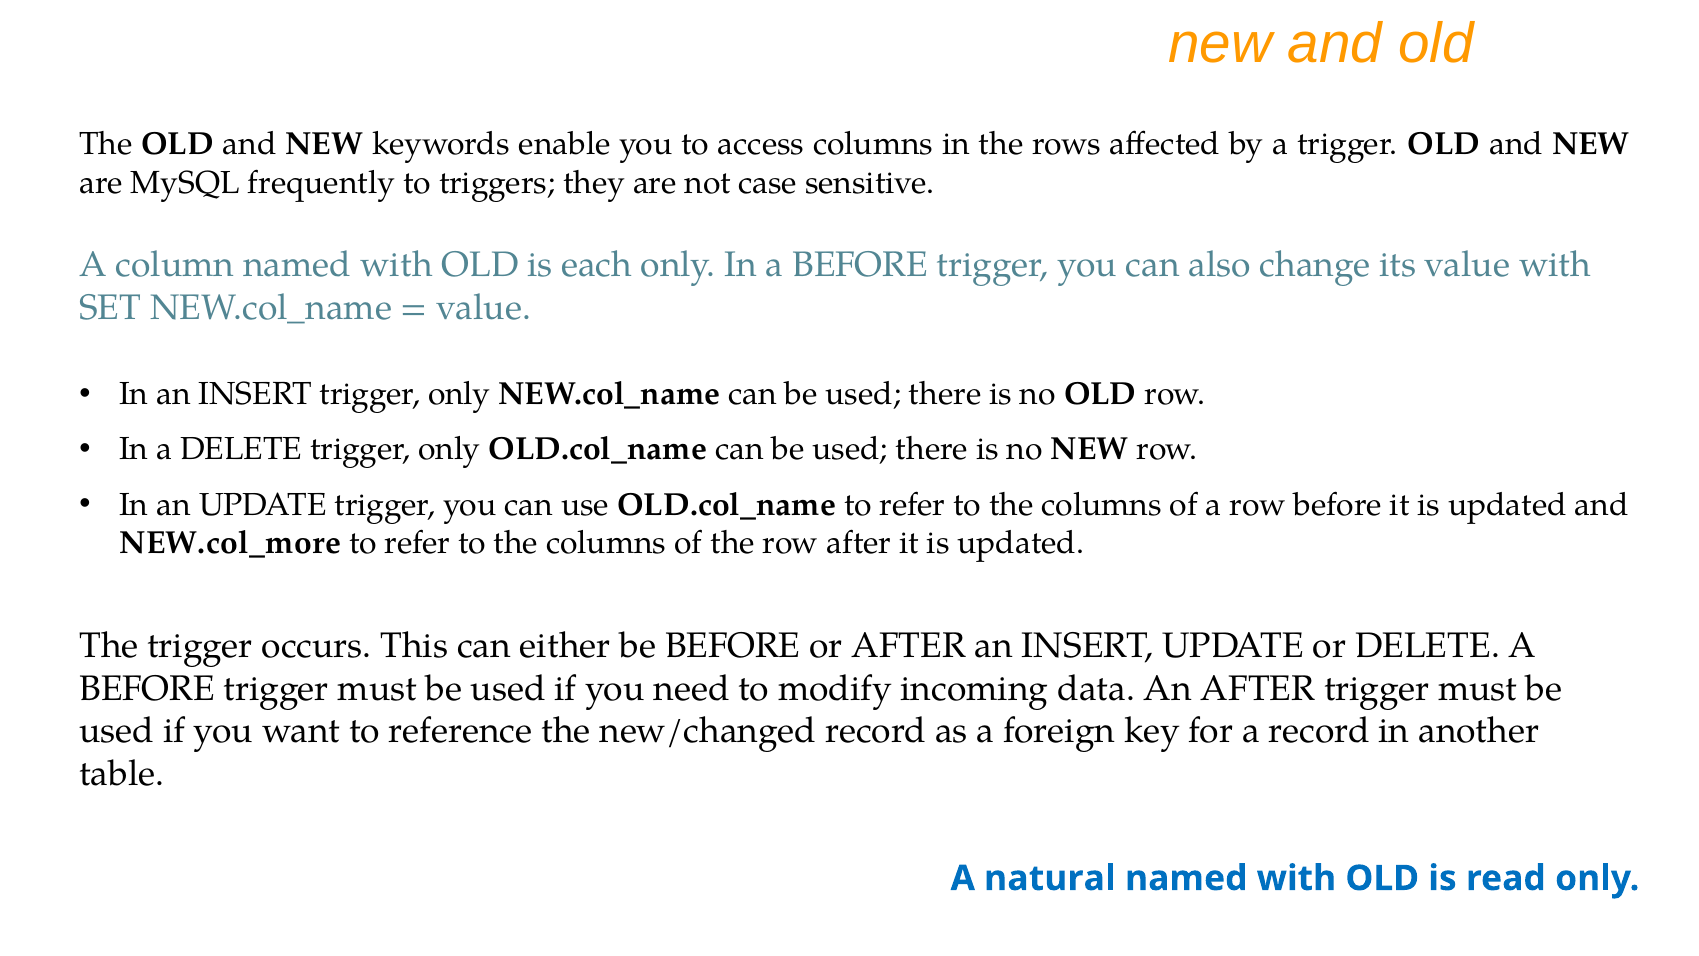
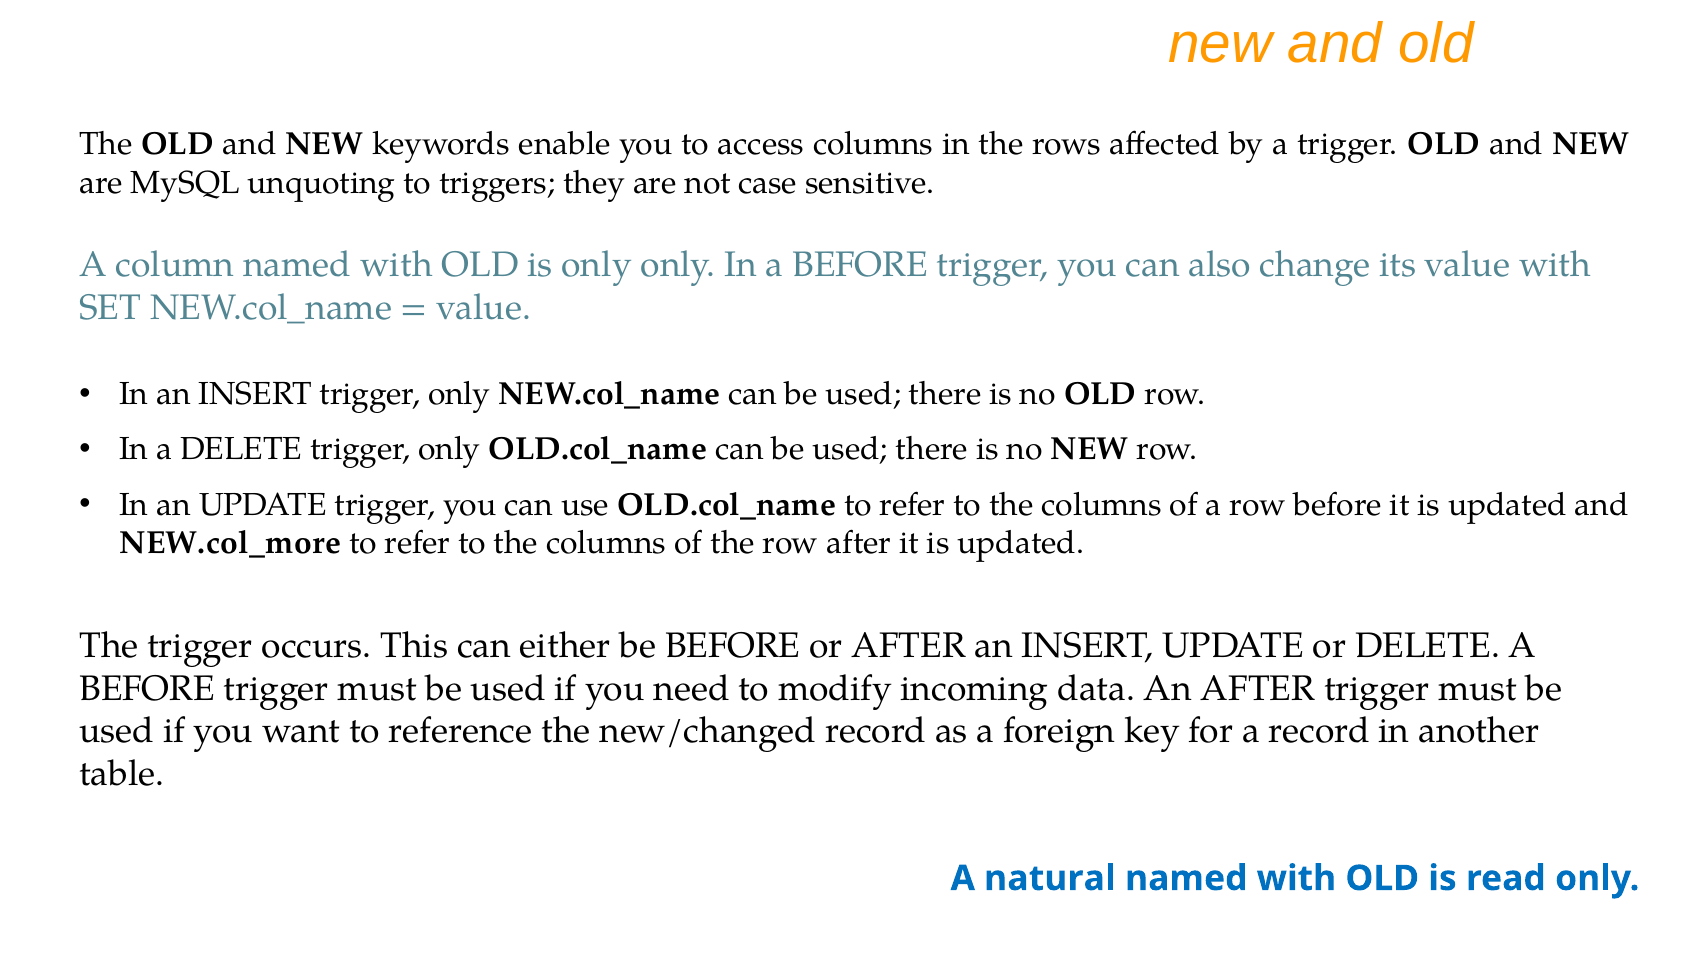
frequently: frequently -> unquoting (322, 183)
is each: each -> only (597, 265)
